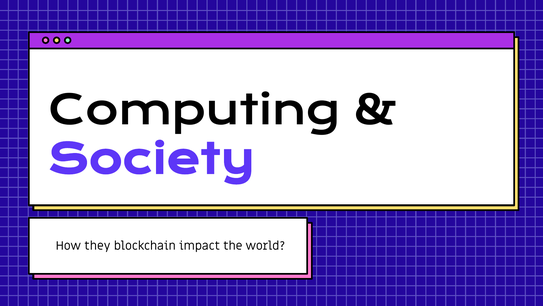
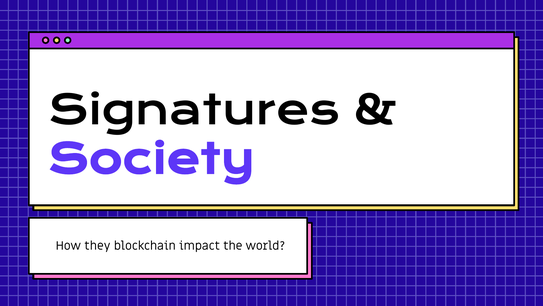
Computing: Computing -> Signatures (194, 111)
